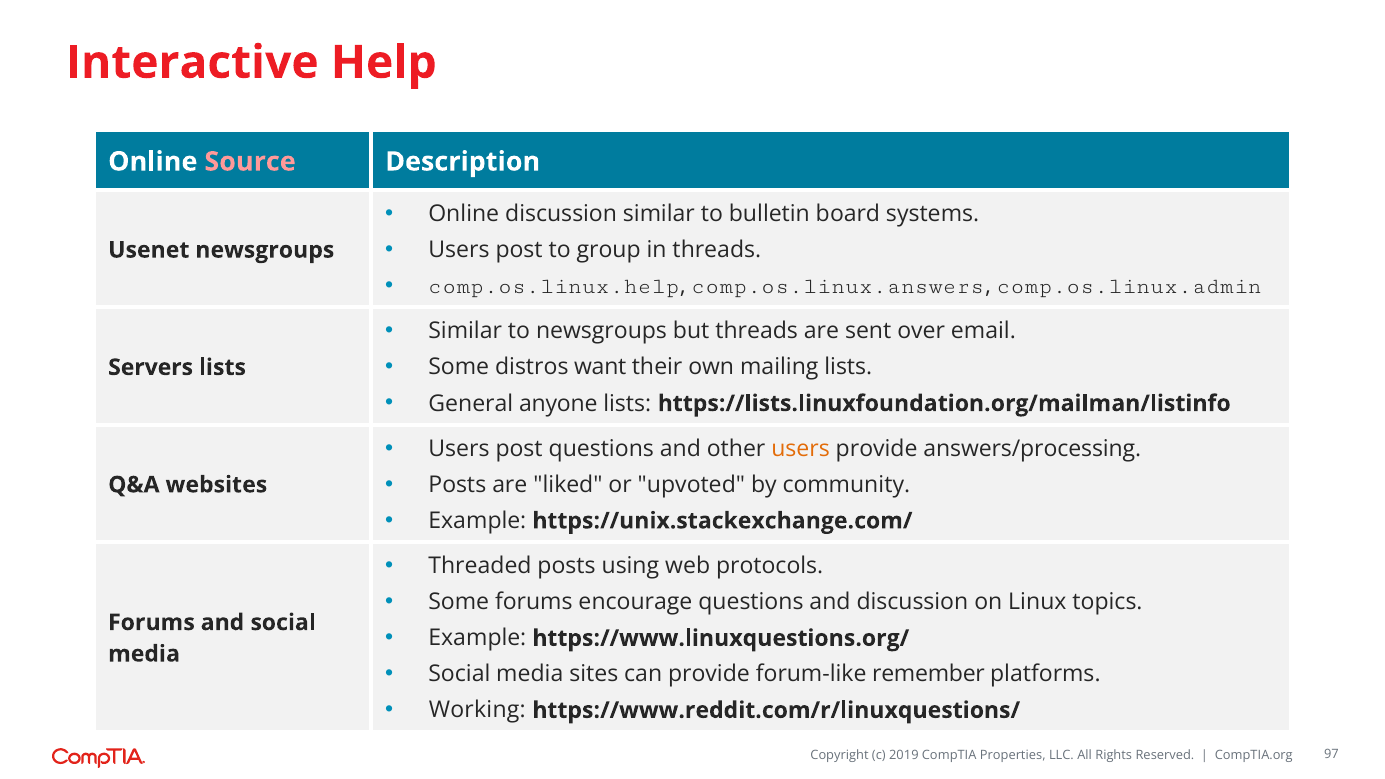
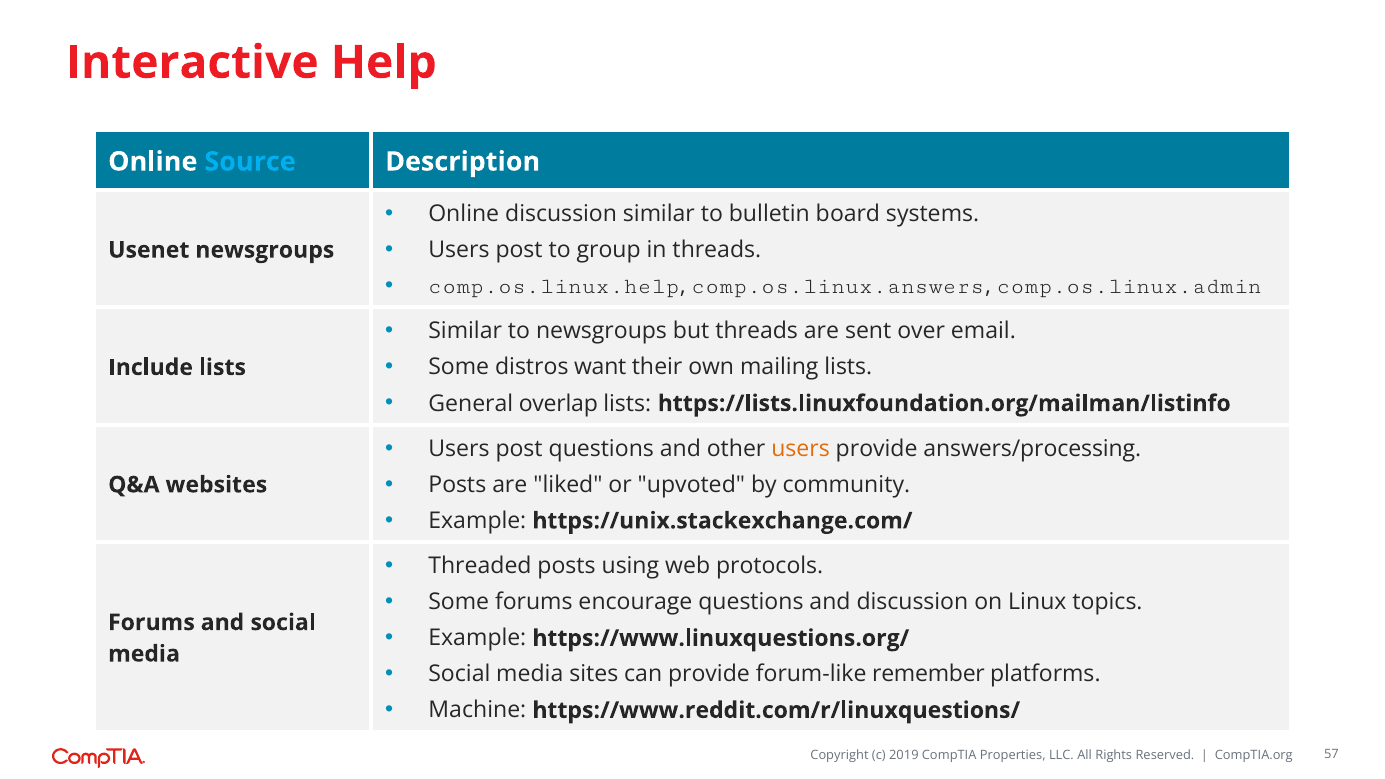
Source colour: pink -> light blue (250, 162)
Servers: Servers -> Include (151, 367)
anyone: anyone -> overlap (558, 403)
Working: Working -> Machine (477, 710)
97: 97 -> 57 (1331, 755)
